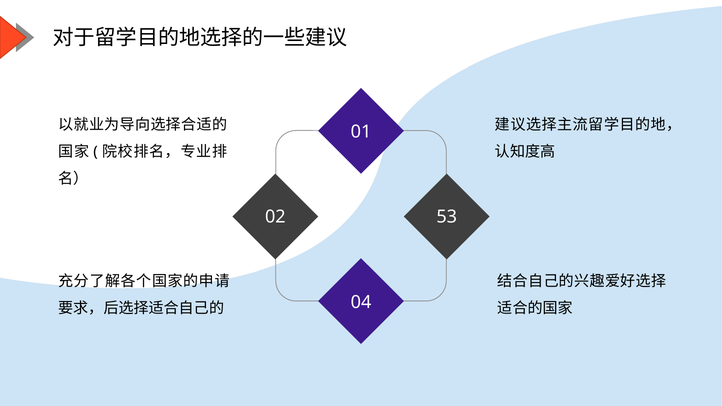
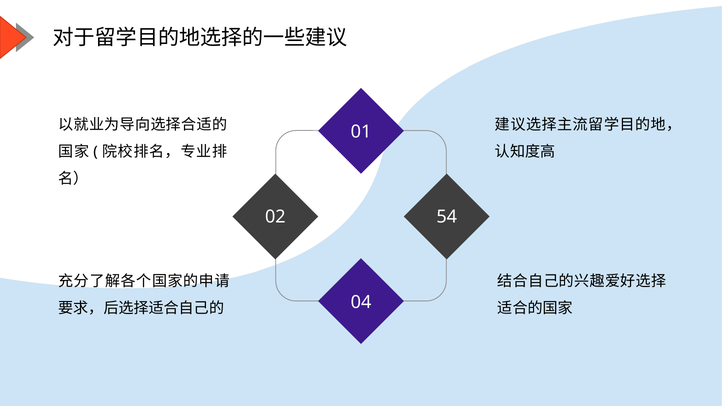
53: 53 -> 54 (447, 217)
